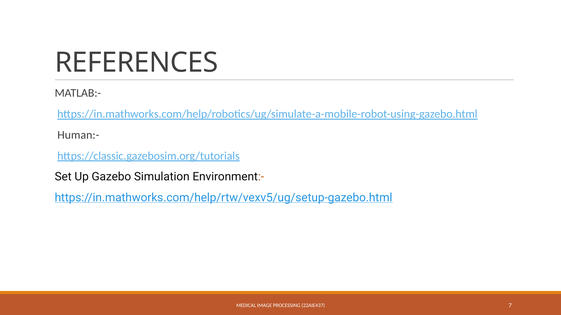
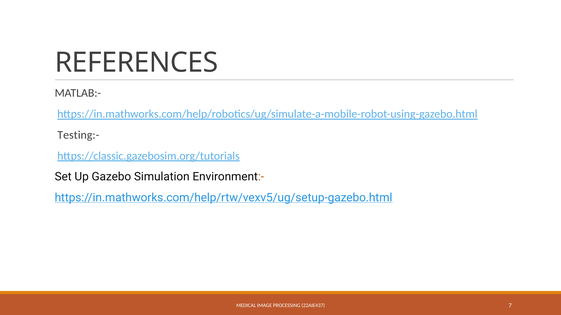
Human:-: Human:- -> Testing:- (78, 135)
